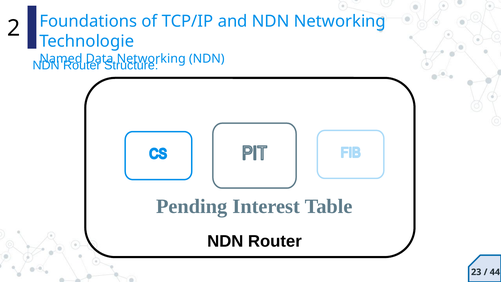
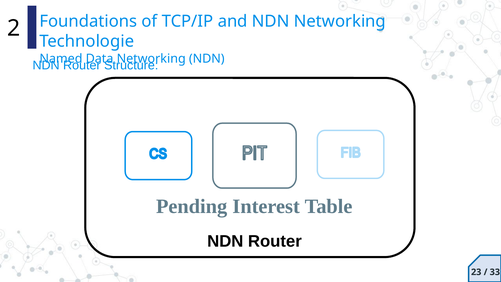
44: 44 -> 33 (495, 272)
